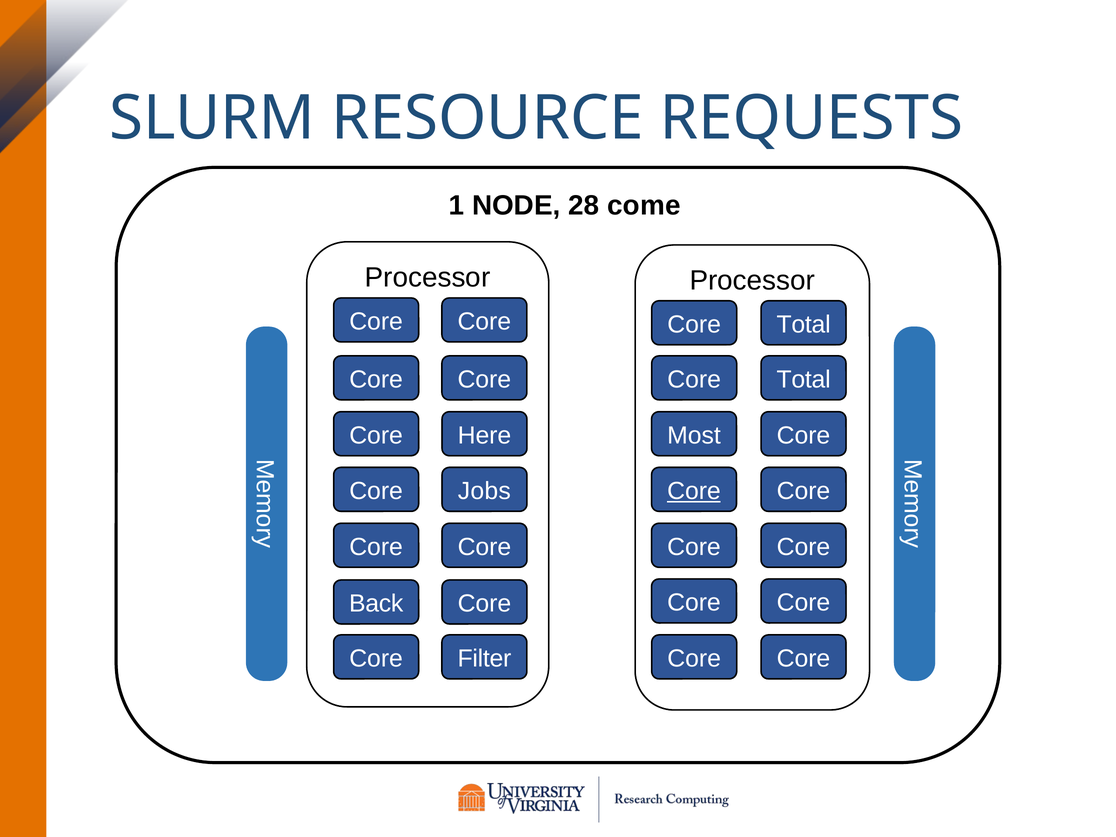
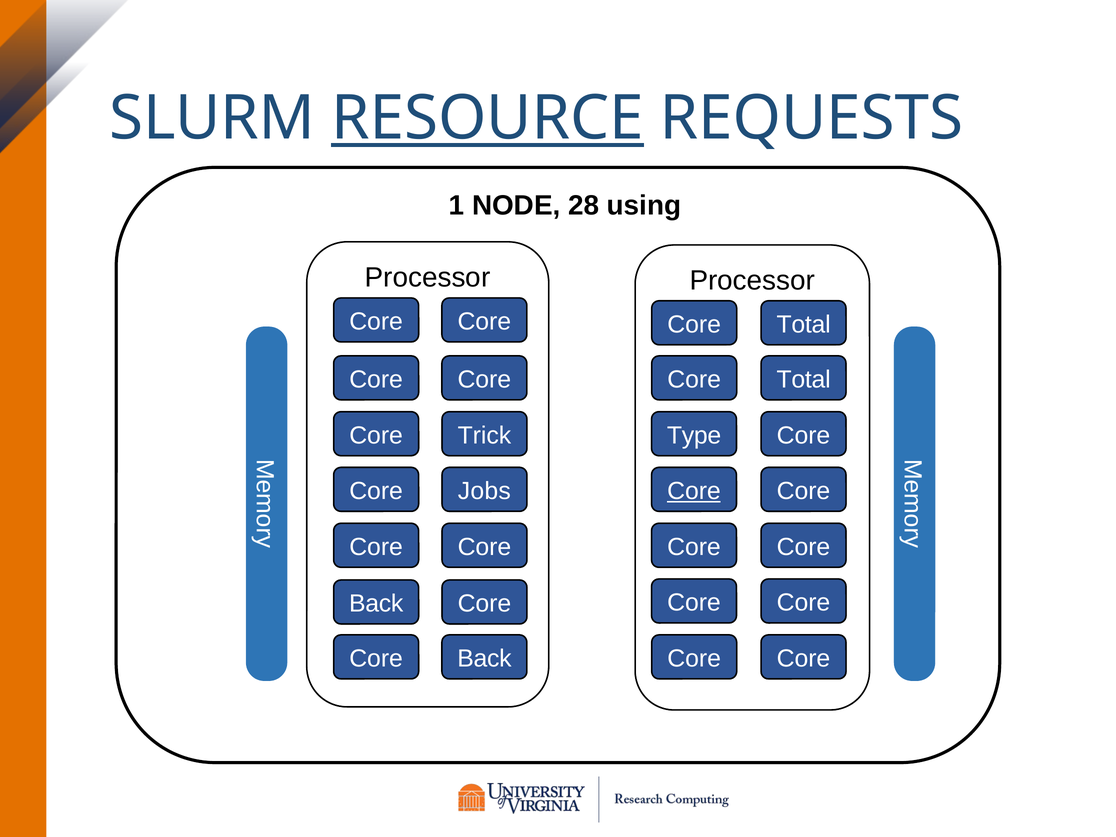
RESOURCE underline: none -> present (487, 118)
come: come -> using (644, 205)
Here: Here -> Trick (484, 435)
Most: Most -> Type (694, 435)
Filter: Filter -> Back (484, 659)
